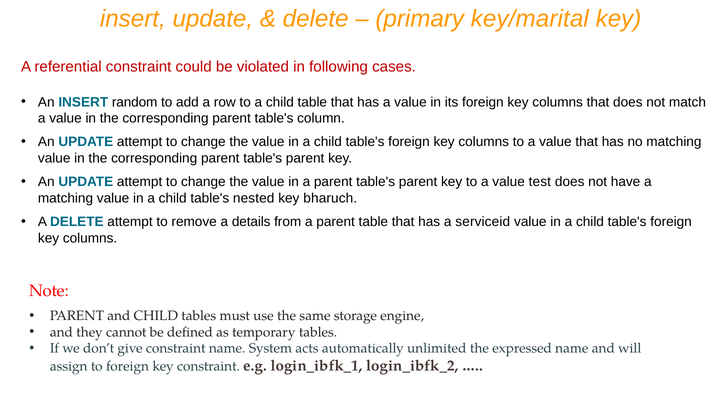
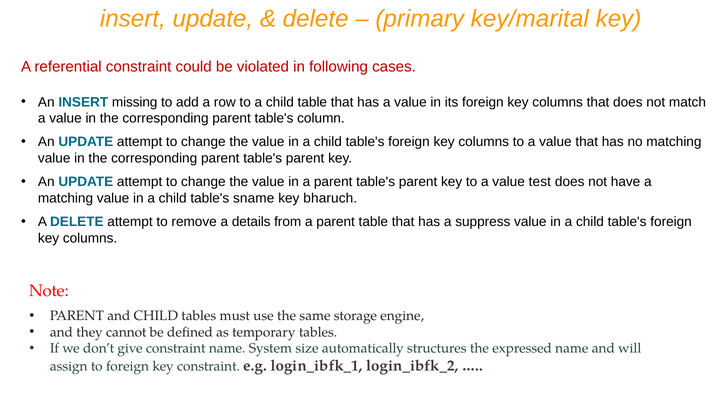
random: random -> missing (135, 102)
nested: nested -> sname (254, 198)
serviceid: serviceid -> suppress (483, 222)
acts: acts -> size (307, 348)
unlimited: unlimited -> structures (437, 348)
